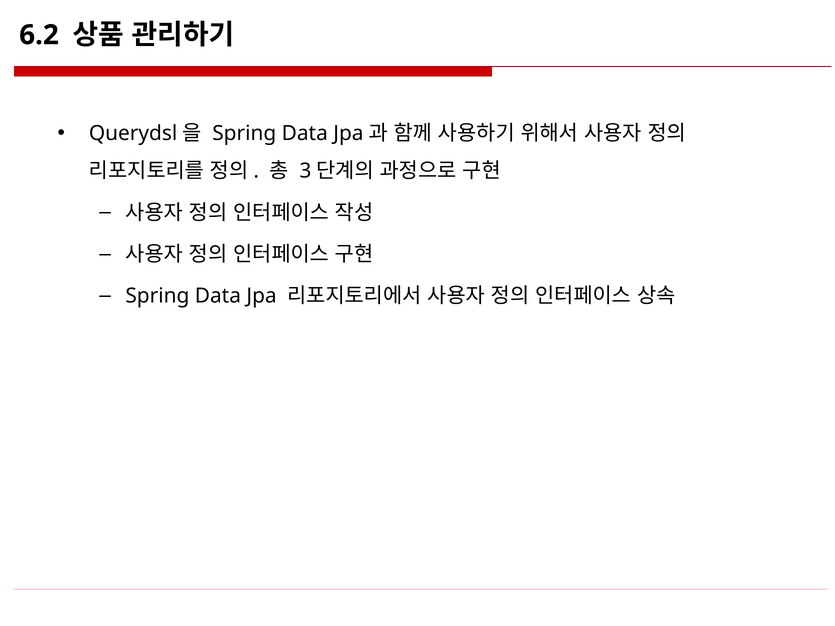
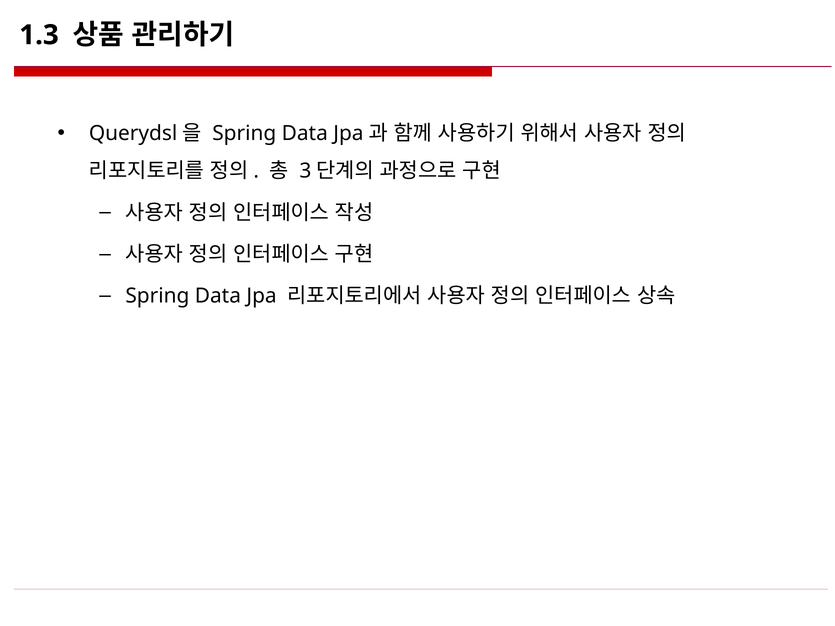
6.2: 6.2 -> 1.3 (39, 35)
